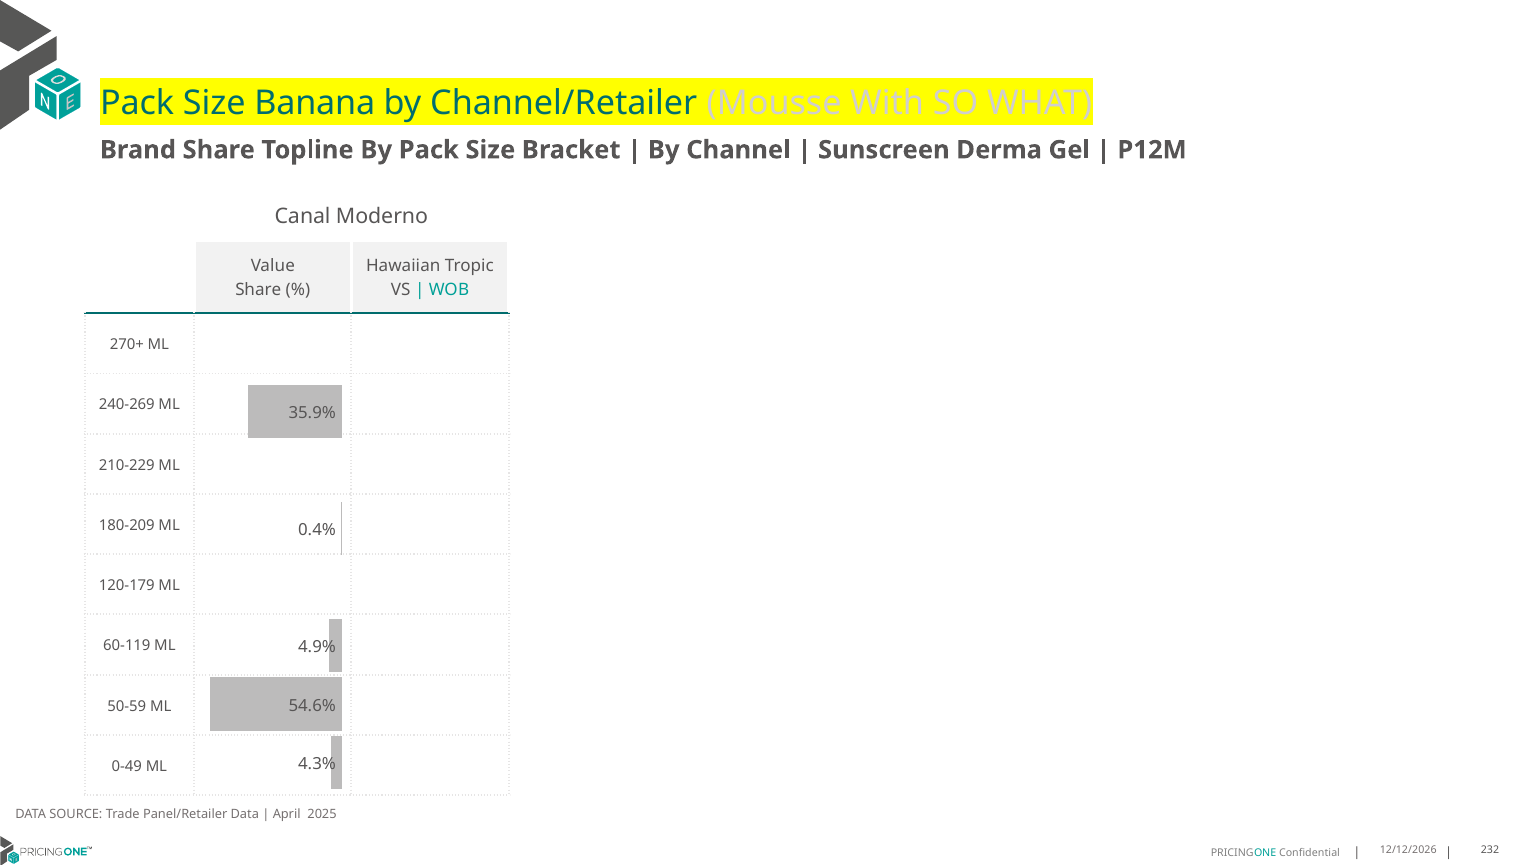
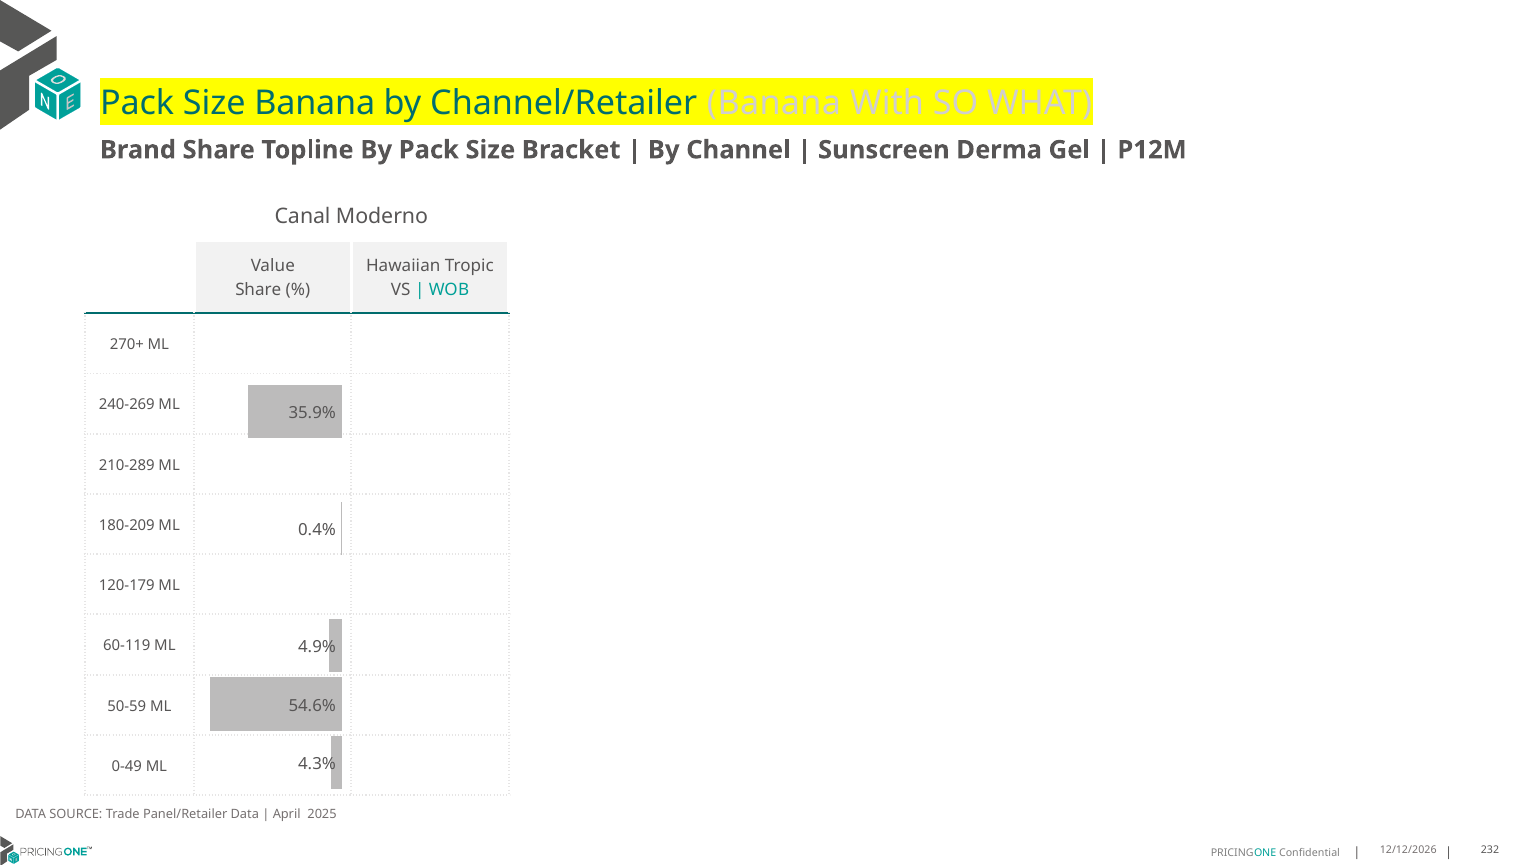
Channel/Retailer Mousse: Mousse -> Banana (774, 103)
210-229: 210-229 -> 210-289 (127, 465)
